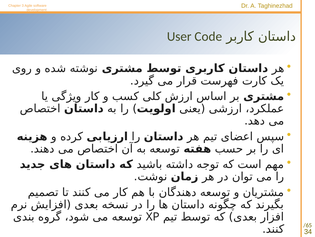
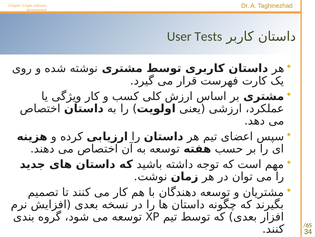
Code: Code -> Tests (208, 36)
